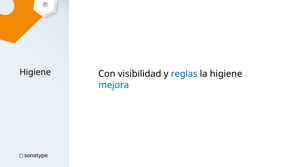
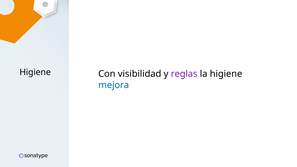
reglas colour: blue -> purple (184, 74)
